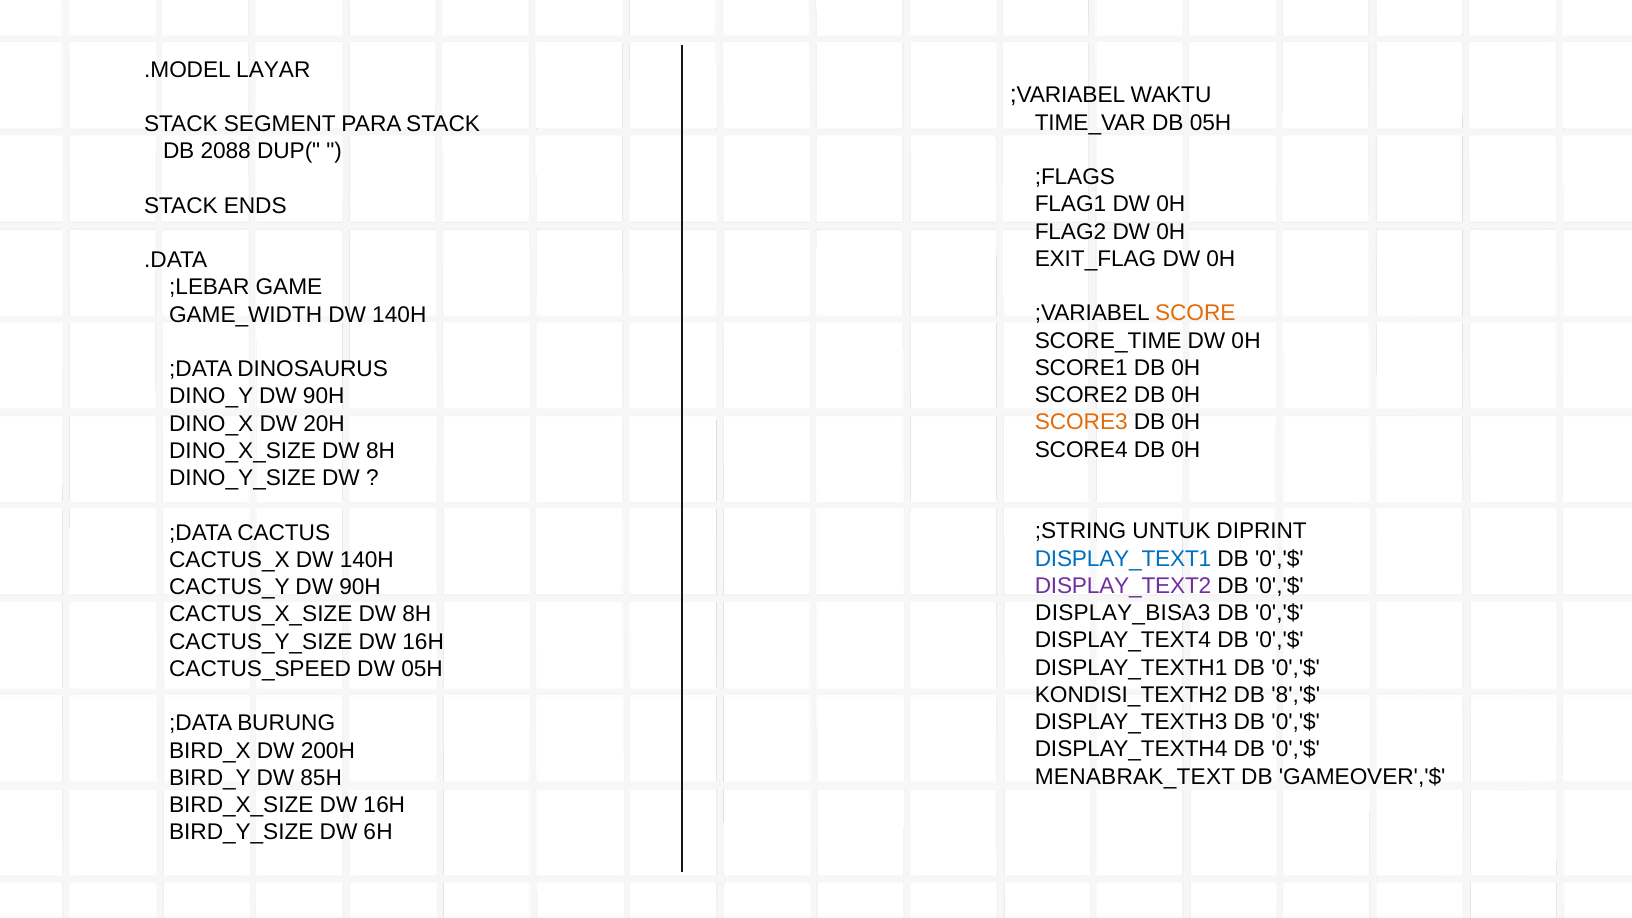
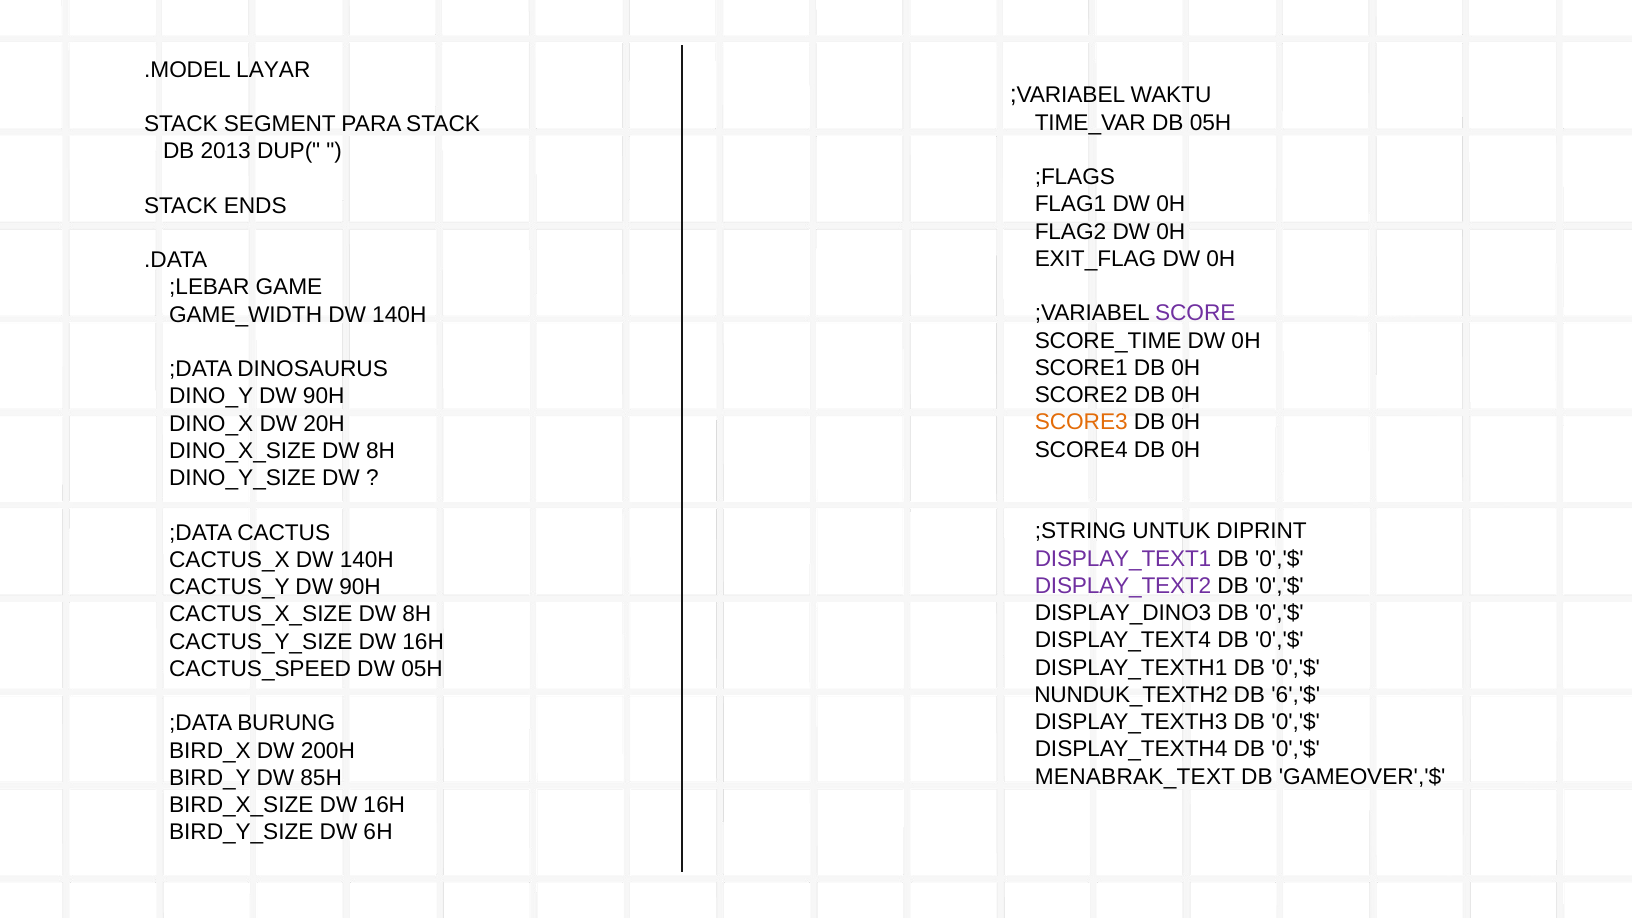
2088: 2088 -> 2013 (226, 151)
SCORE colour: orange -> purple (1195, 313)
DISPLAY_TEXT1 colour: blue -> purple (1123, 559)
DISPLAY_BISA3: DISPLAY_BISA3 -> DISPLAY_DINO3 (1123, 613)
KONDISI_TEXTH2: KONDISI_TEXTH2 -> NUNDUK_TEXTH2 (1131, 695)
8','$: 8','$ -> 6','$ (1296, 695)
